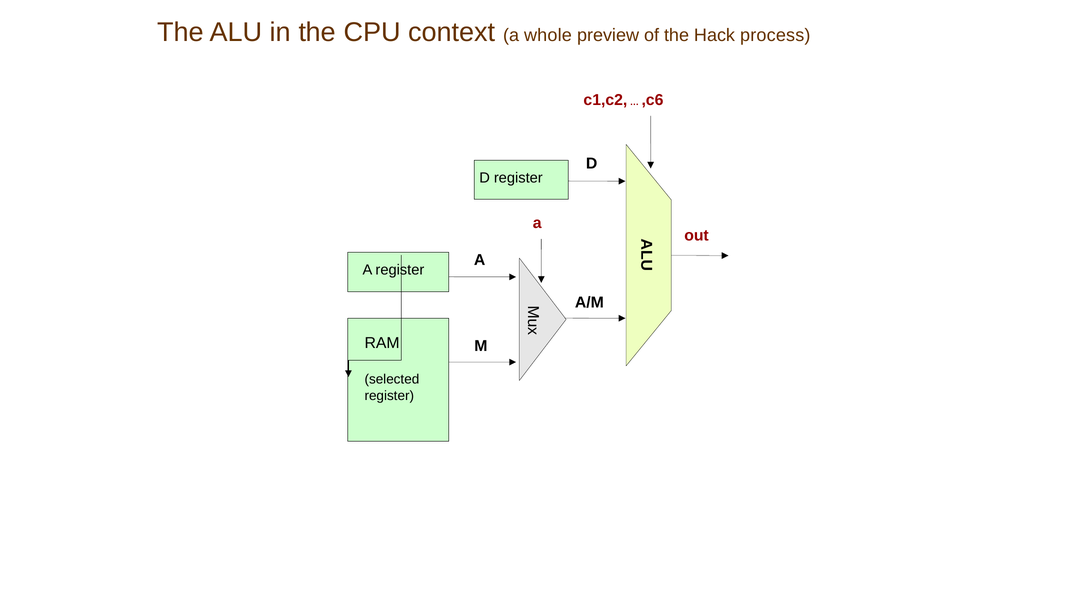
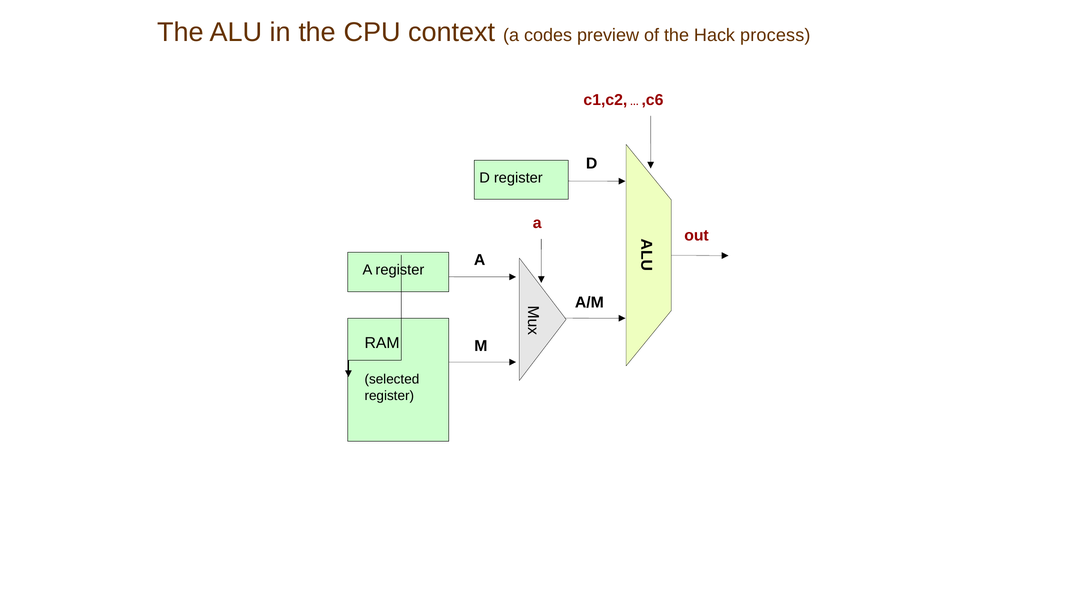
whole: whole -> codes (548, 35)
